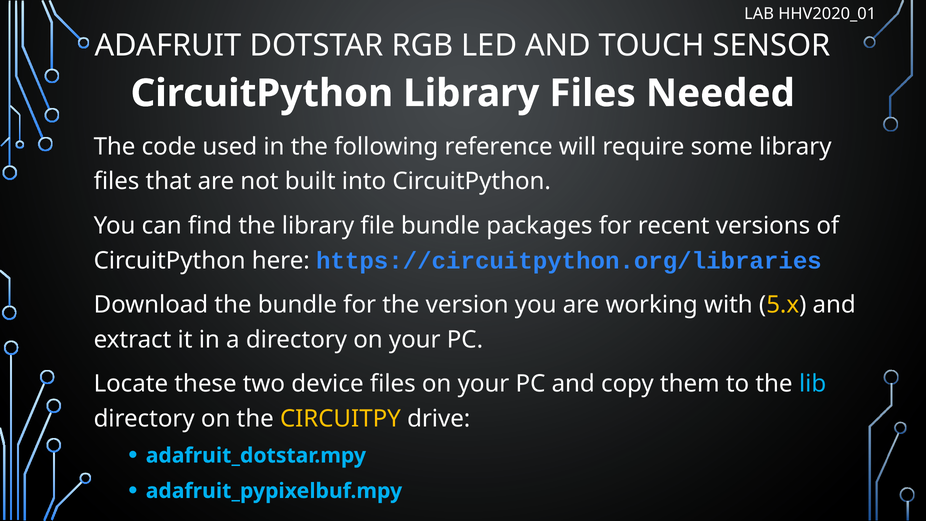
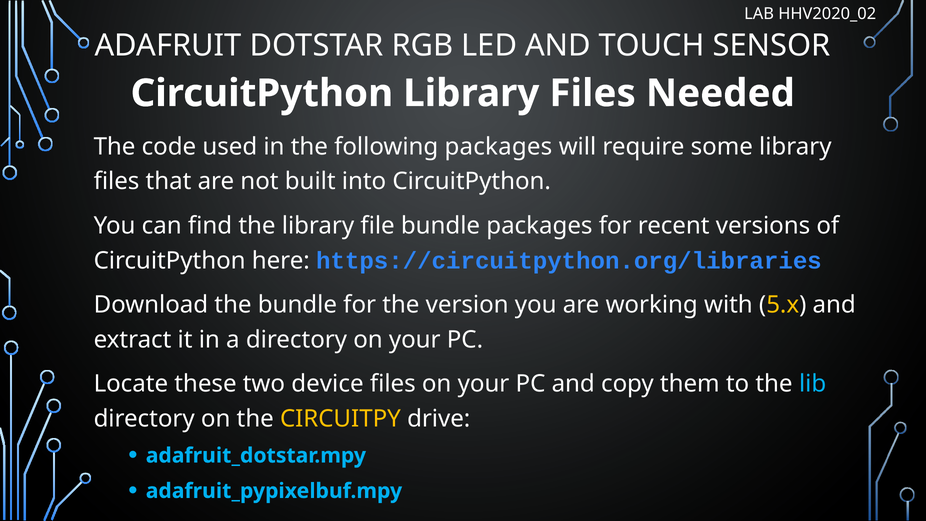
HHV2020_01: HHV2020_01 -> HHV2020_02 (827, 14)
following reference: reference -> packages (498, 147)
